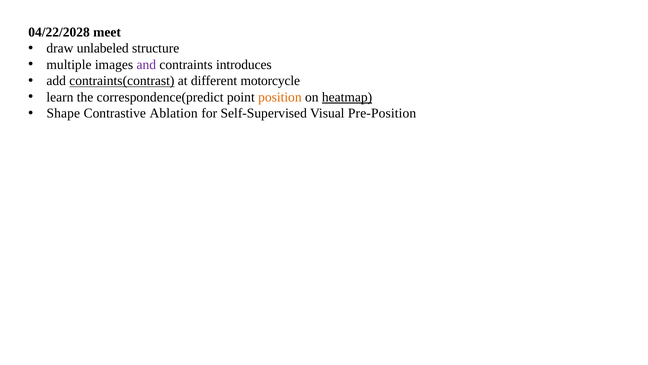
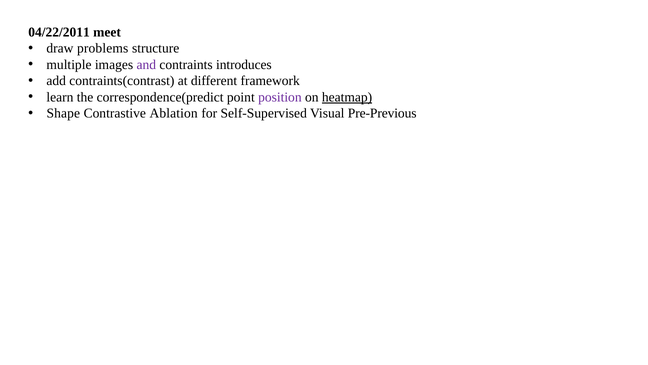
04/22/2028: 04/22/2028 -> 04/22/2011 (59, 32)
unlabeled: unlabeled -> problems (103, 48)
contraints(contrast underline: present -> none (122, 81)
motorcycle: motorcycle -> framework (270, 81)
position colour: orange -> purple (280, 97)
Pre-Position: Pre-Position -> Pre-Previous (382, 113)
